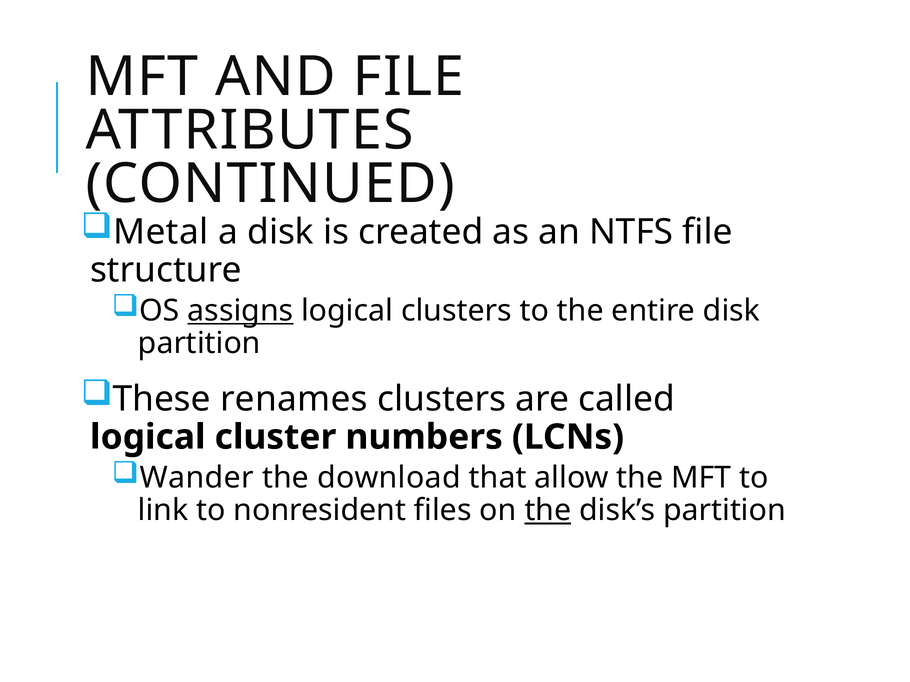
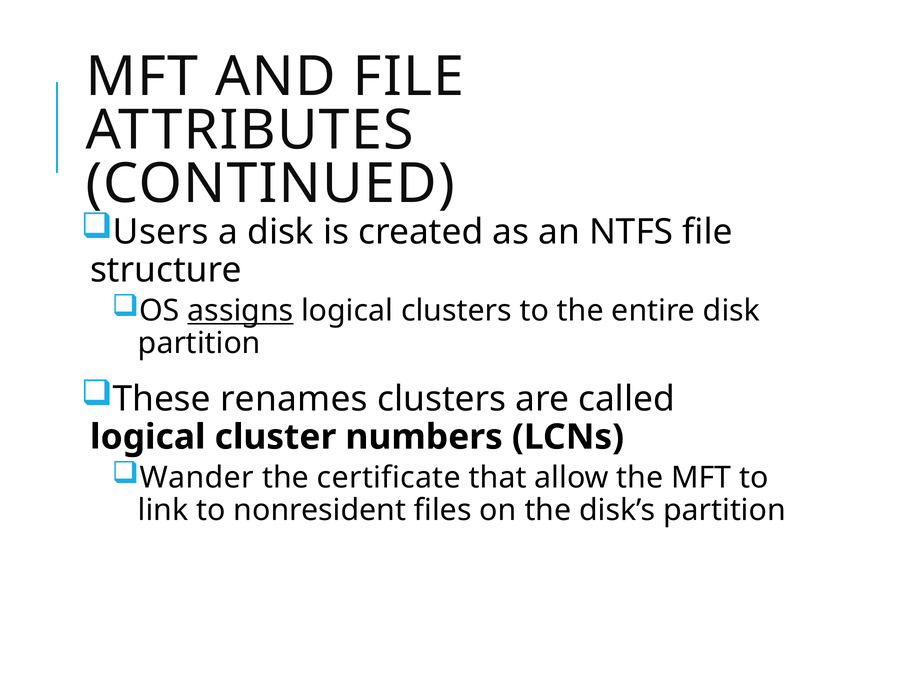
Metal: Metal -> Users (161, 232)
download: download -> certificate (389, 478)
the underline: present -> none (548, 511)
